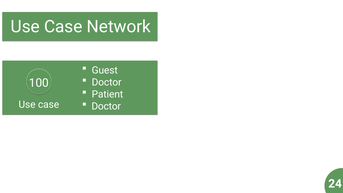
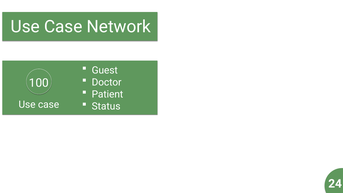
Doctor: Doctor -> Status (106, 106)
